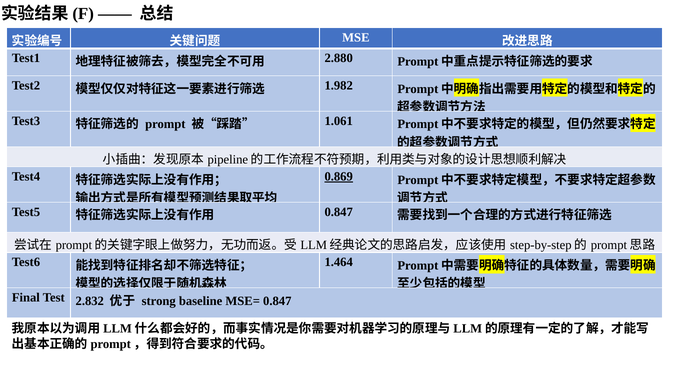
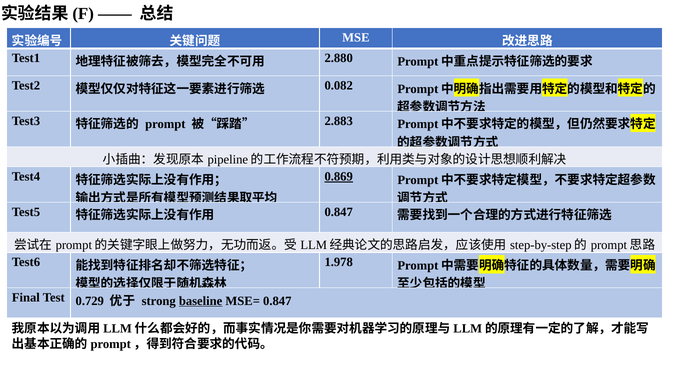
1.982: 1.982 -> 0.082 (339, 85)
1.061: 1.061 -> 2.883 (339, 121)
1.464: 1.464 -> 1.978 (339, 262)
2.832: 2.832 -> 0.729 (90, 301)
baseline underline: none -> present (201, 301)
